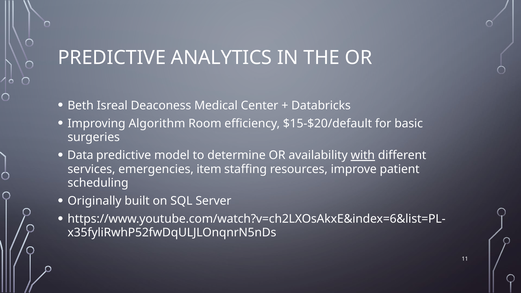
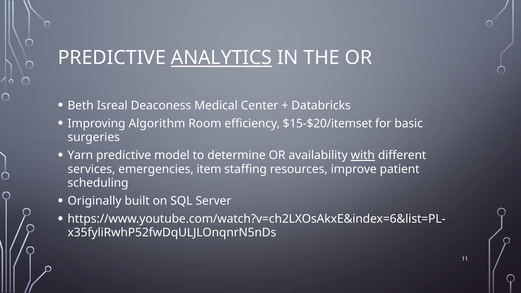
ANALYTICS underline: none -> present (221, 58)
$15-$20/default: $15-$20/default -> $15-$20/itemset (328, 124)
Data: Data -> Yarn (80, 155)
